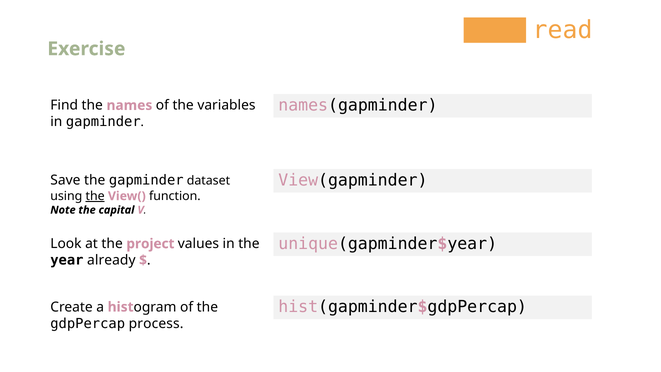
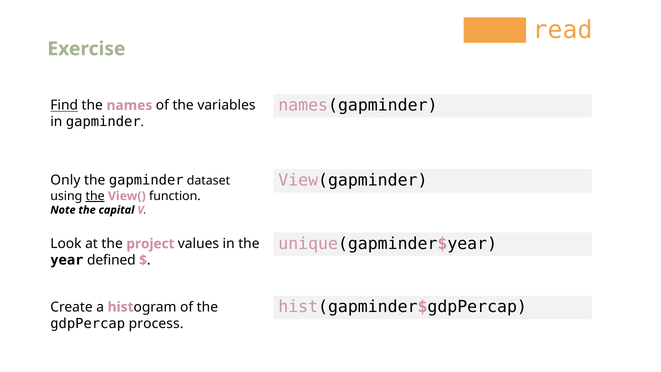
Find underline: none -> present (64, 105)
Save: Save -> Only (65, 180)
already: already -> defined (111, 260)
